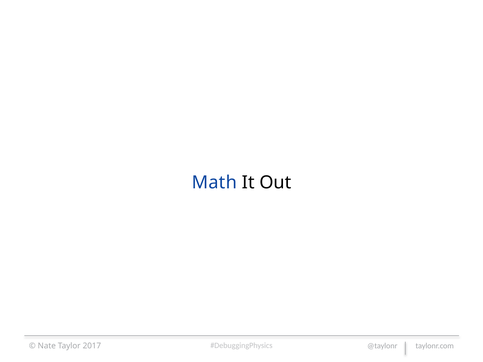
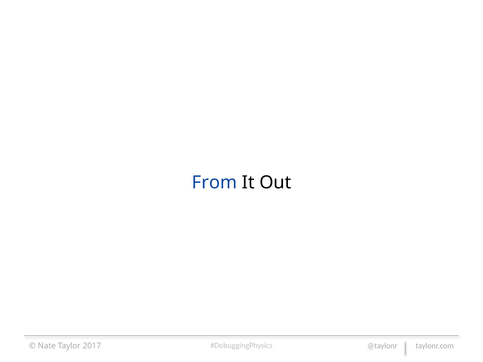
Math: Math -> From (214, 183)
